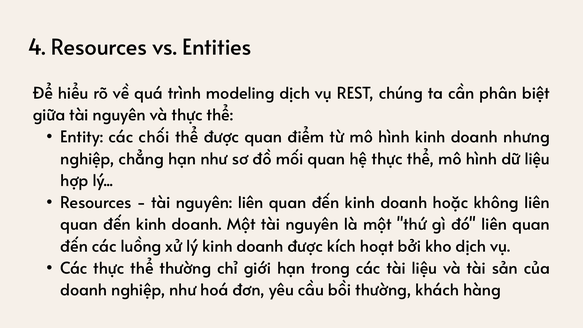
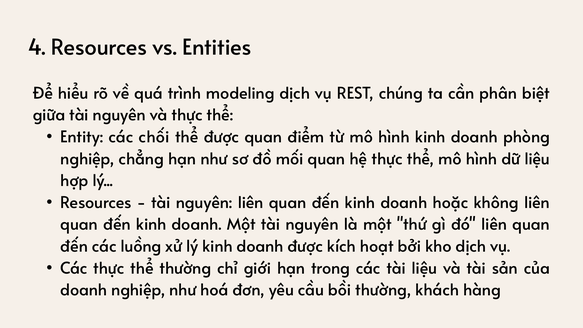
nhưng: nhưng -> phòng (527, 137)
